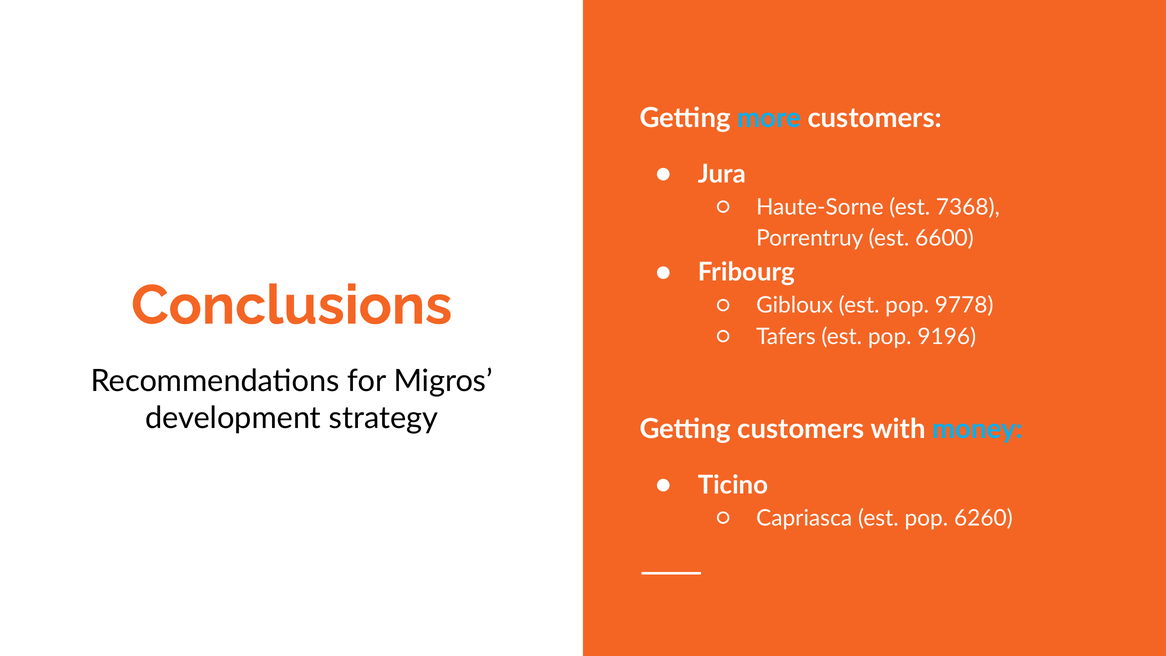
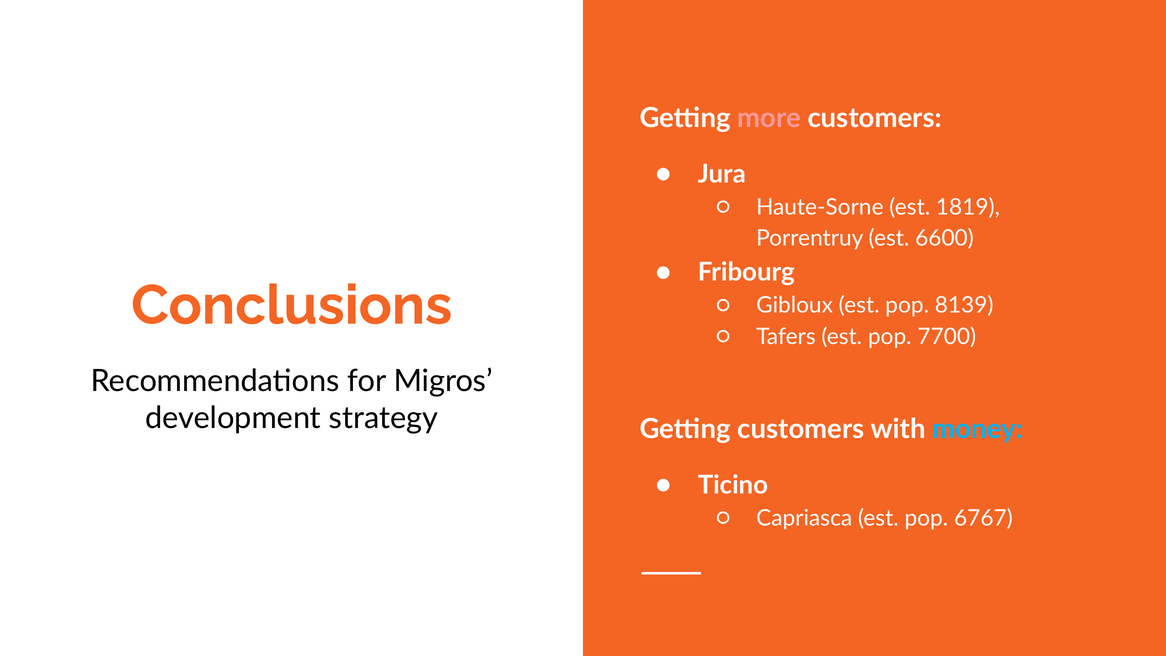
more colour: light blue -> pink (769, 118)
7368: 7368 -> 1819 (968, 207)
9778: 9778 -> 8139 (964, 305)
9196: 9196 -> 7700 (947, 337)
6260: 6260 -> 6767 (983, 518)
